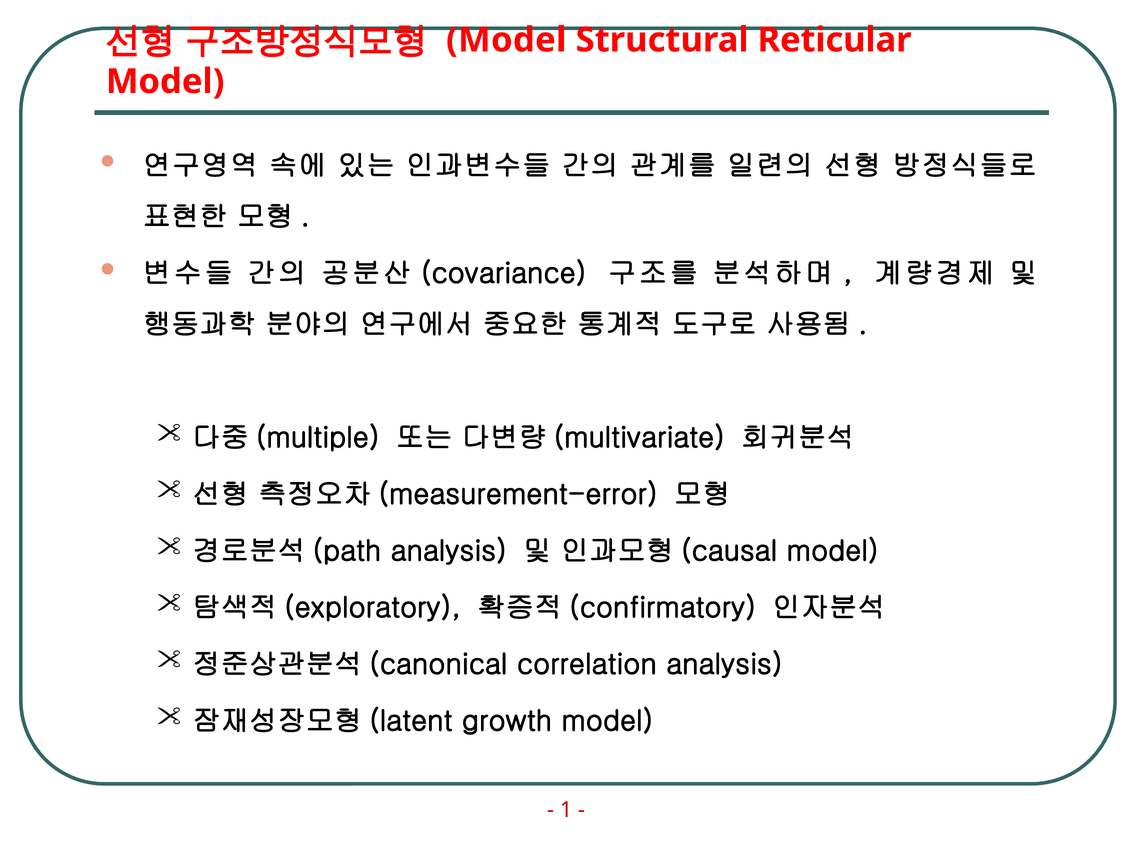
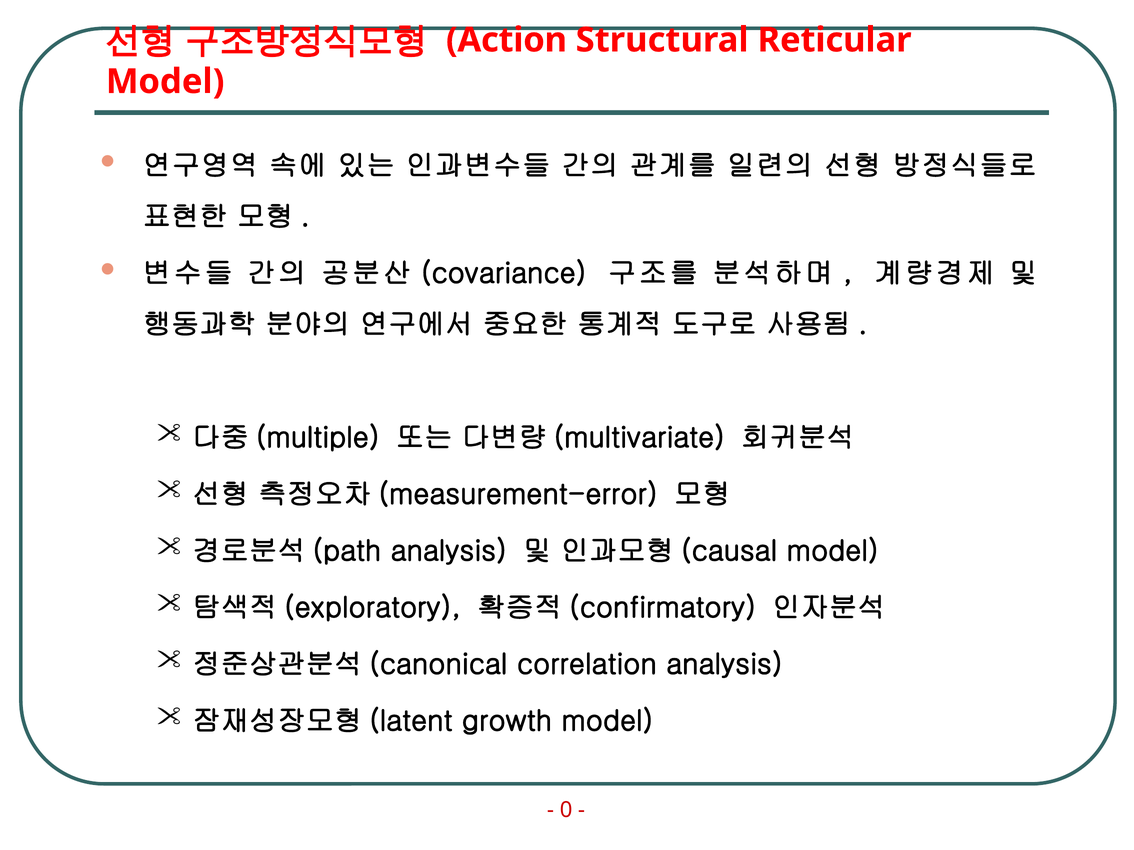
Model: Model -> Action (506, 40)
1: 1 -> 0 (566, 810)
